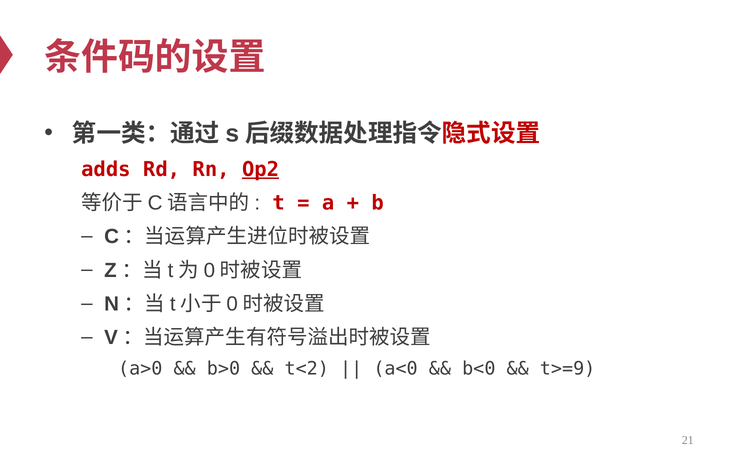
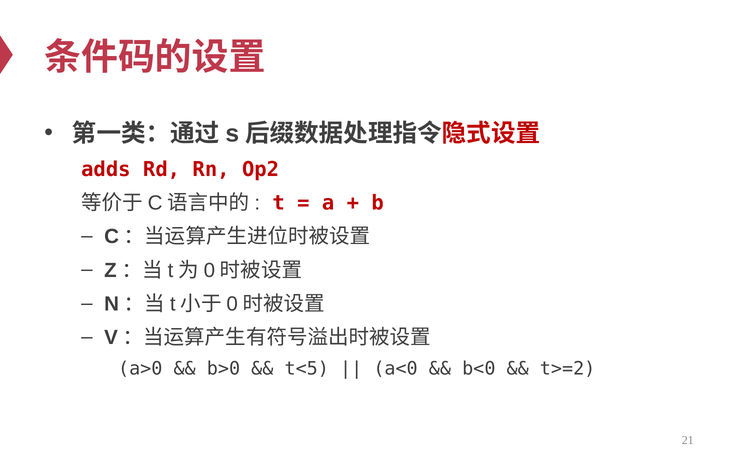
Op2 underline: present -> none (261, 170)
t<2: t<2 -> t<5 (307, 369)
t>=9: t>=9 -> t>=2 (568, 369)
